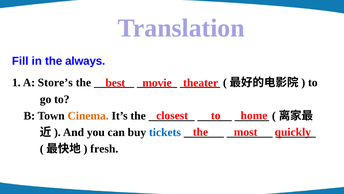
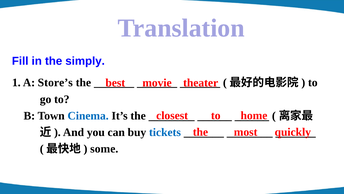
always: always -> simply (85, 61)
Cinema colour: orange -> blue (88, 115)
fresh: fresh -> some (104, 149)
